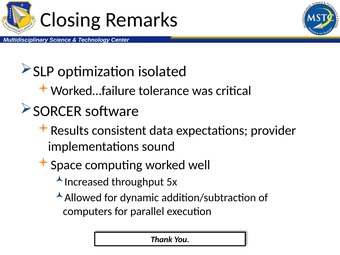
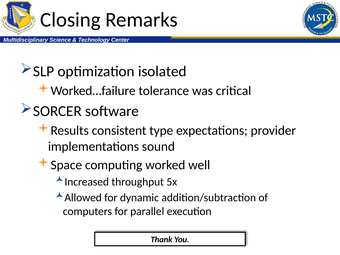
data: data -> type (161, 131)
